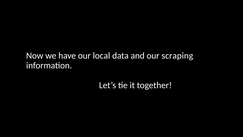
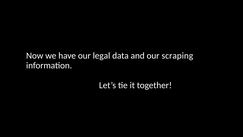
local: local -> legal (101, 55)
